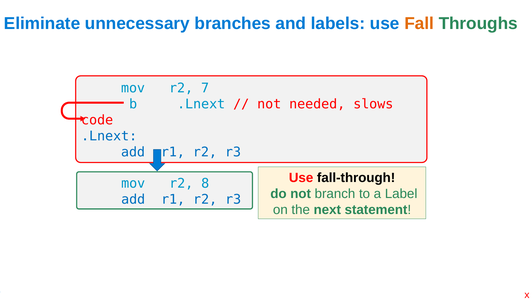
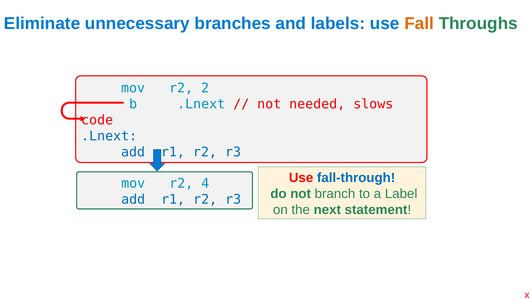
7: 7 -> 2 (205, 88)
fall-through colour: black -> blue (356, 178)
8: 8 -> 4 (205, 183)
